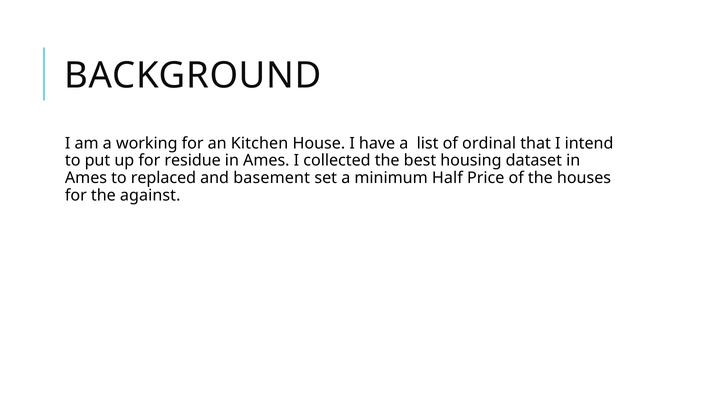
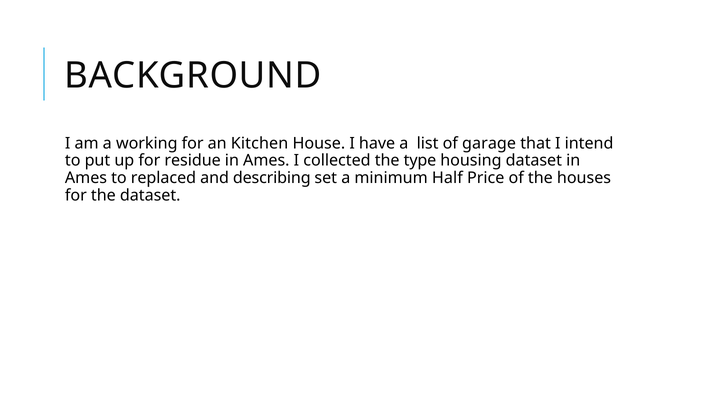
ordinal: ordinal -> garage (489, 143)
best: best -> type (420, 160)
basement: basement -> describing (272, 178)
the against: against -> dataset (150, 195)
